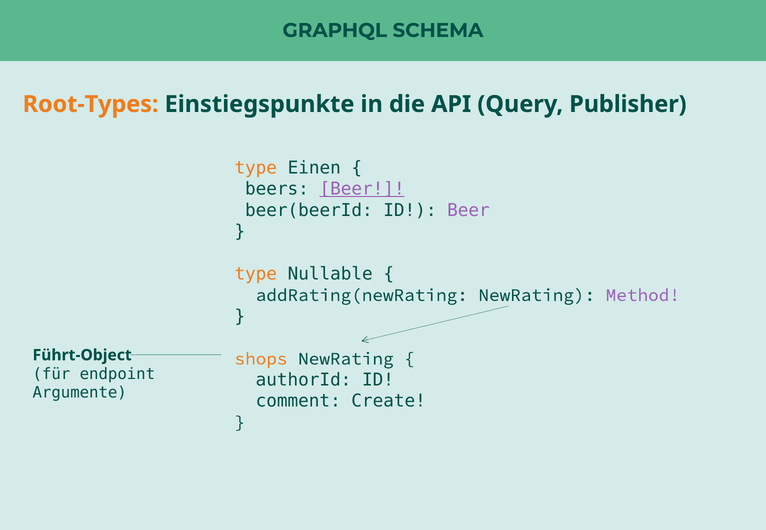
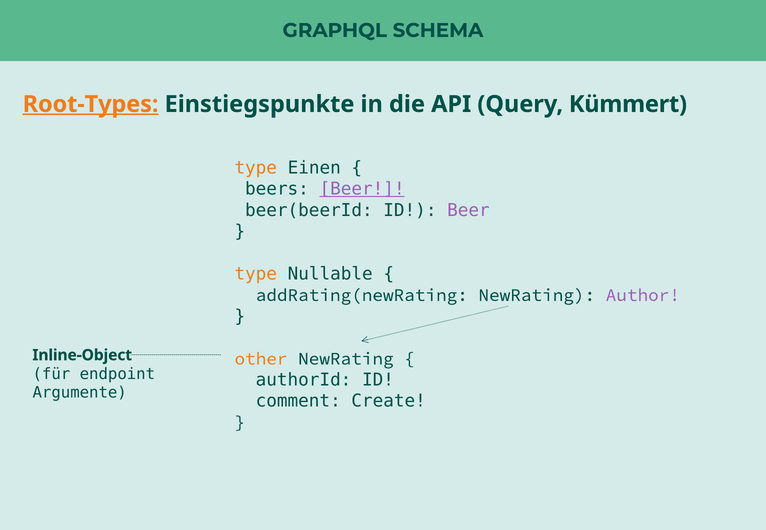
Root-Types underline: none -> present (91, 104)
Publisher: Publisher -> Kümmert (628, 104)
Method: Method -> Author (643, 295)
Führt-Object: Führt-Object -> Inline-Object (82, 355)
shops: shops -> other (261, 359)
